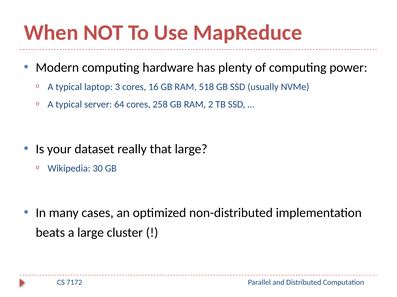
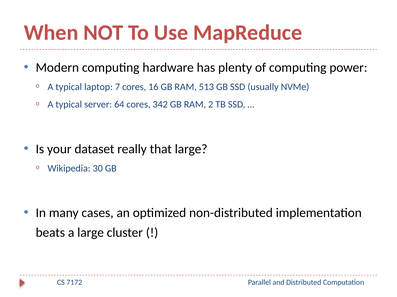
3: 3 -> 7 (117, 87)
518: 518 -> 513 (206, 87)
258: 258 -> 342 (160, 105)
